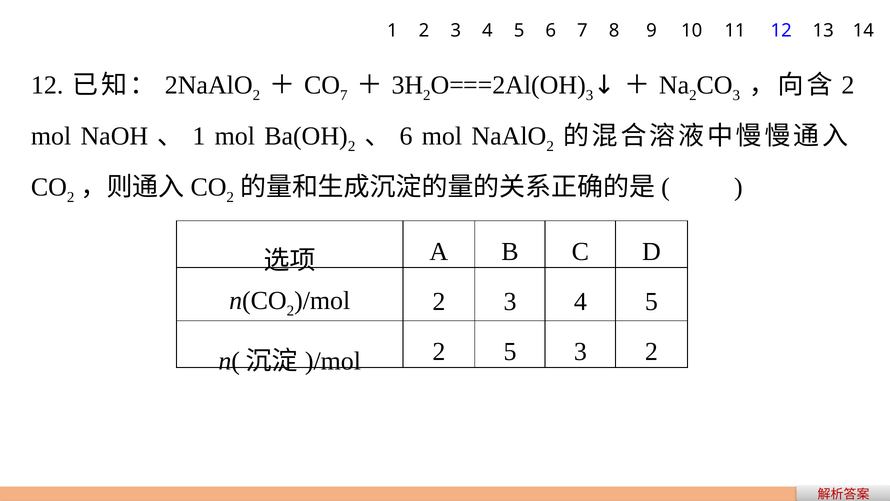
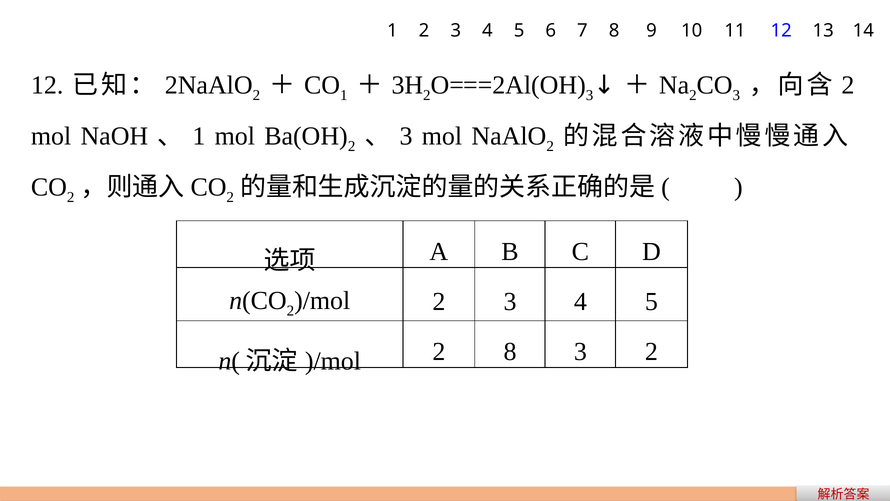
7: 7 -> 1 (344, 95)
6: 6 -> 3 (406, 136)
2 5: 5 -> 8 (510, 351)
